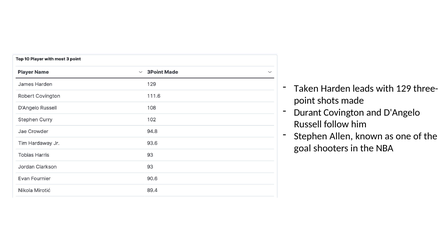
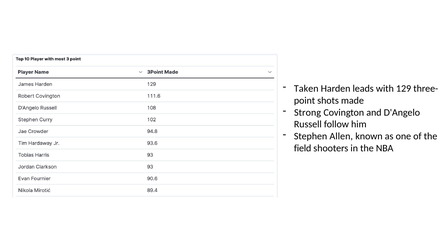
Durant: Durant -> Strong (308, 112)
goal: goal -> field (303, 148)
